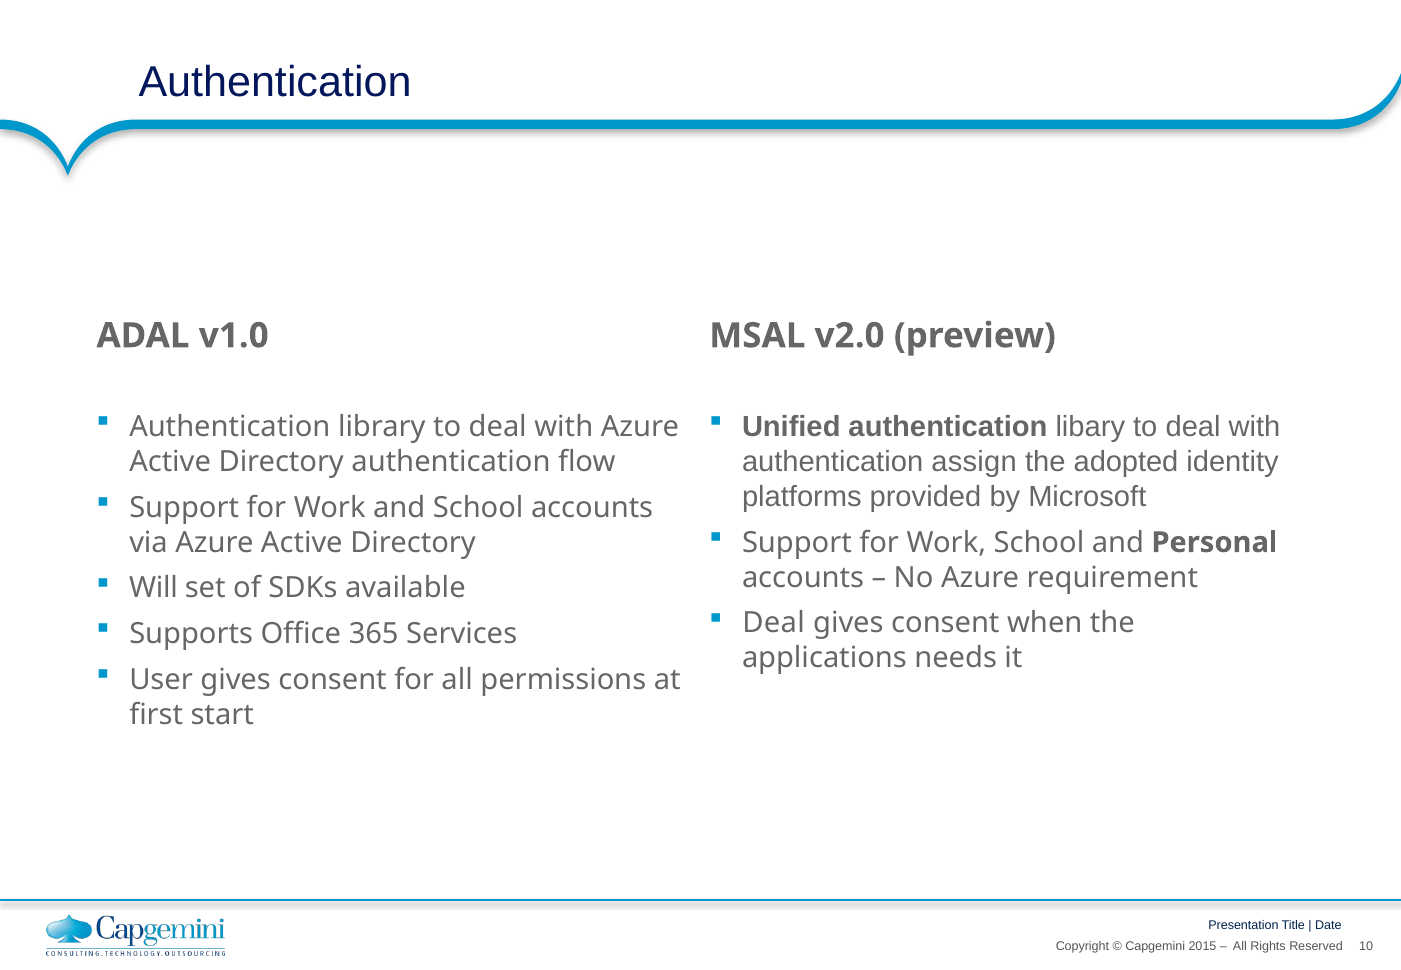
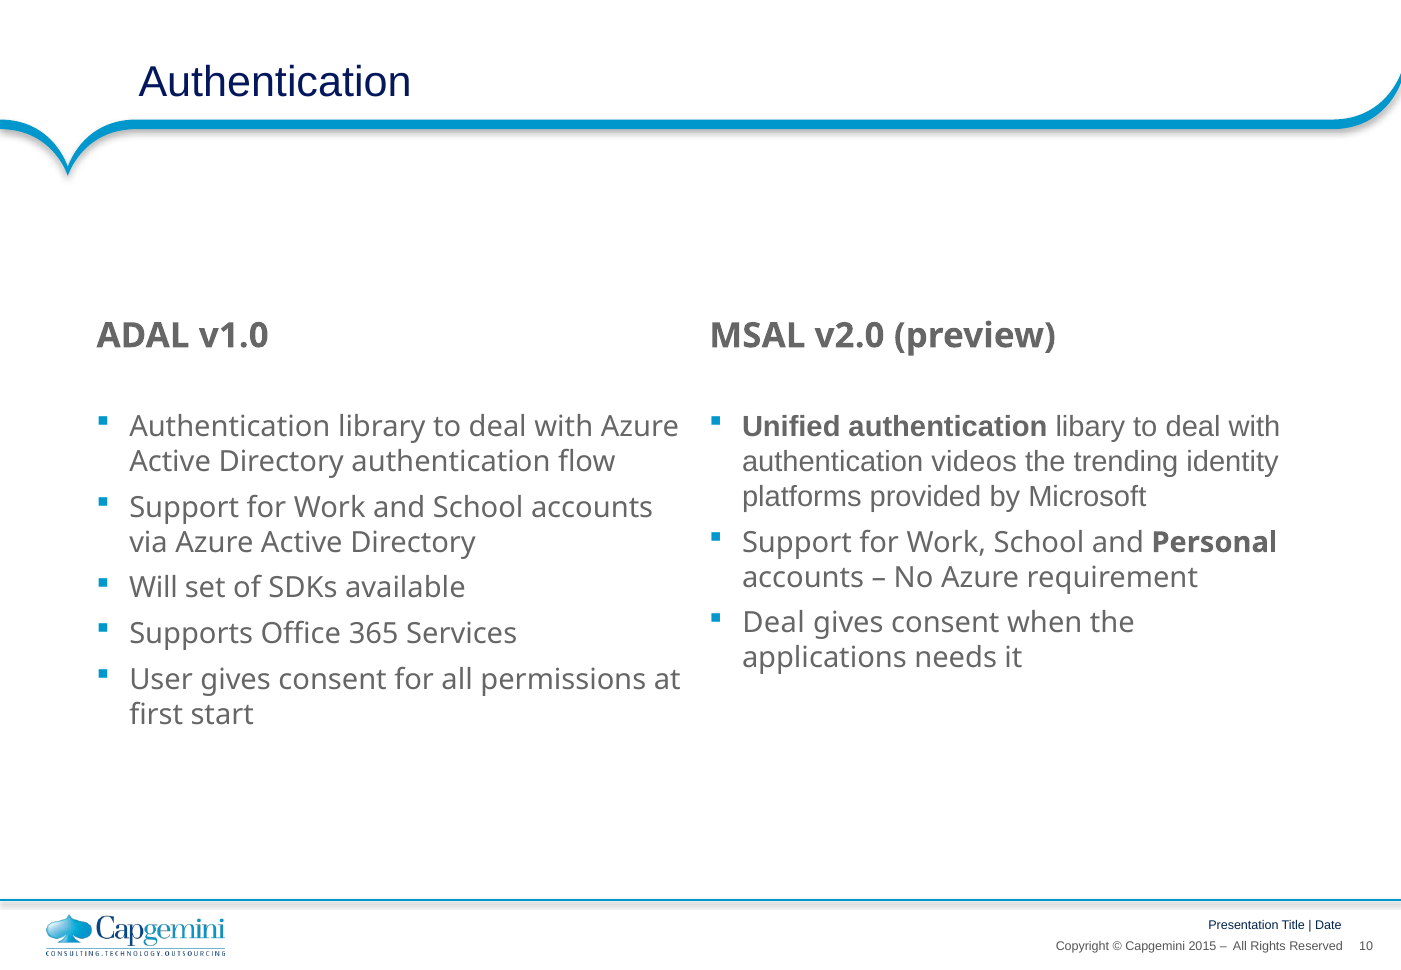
assign: assign -> videos (974, 462)
adopted: adopted -> trending (1126, 462)
